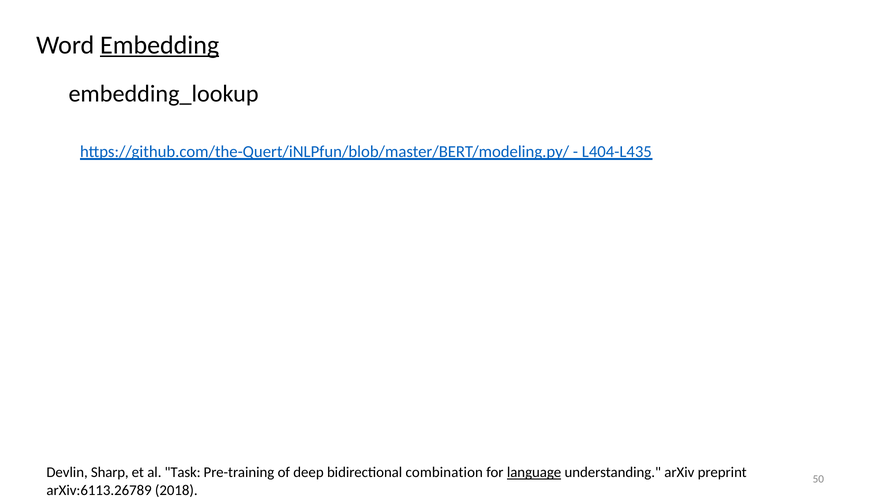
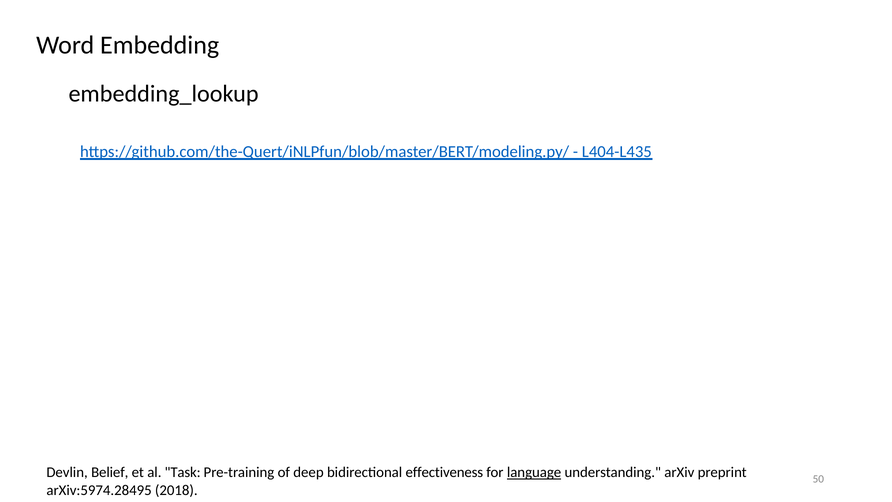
Embedding underline: present -> none (160, 45)
Sharp: Sharp -> Belief (110, 472)
combination: combination -> effectiveness (444, 472)
arXiv:6113.26789: arXiv:6113.26789 -> arXiv:5974.28495 (99, 490)
